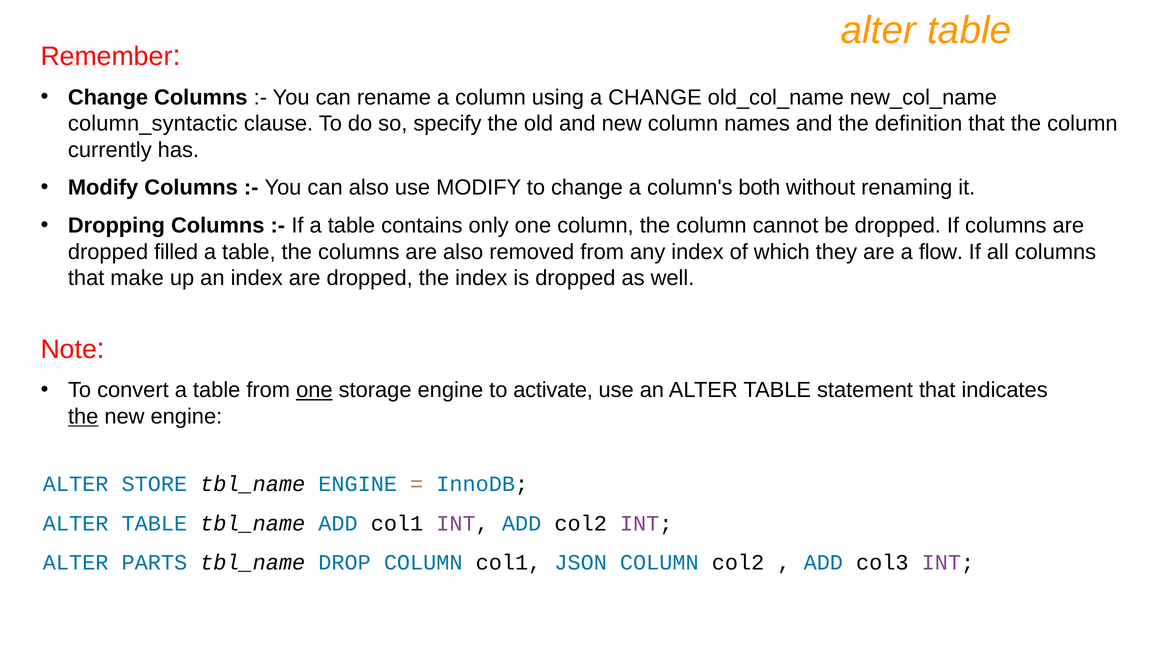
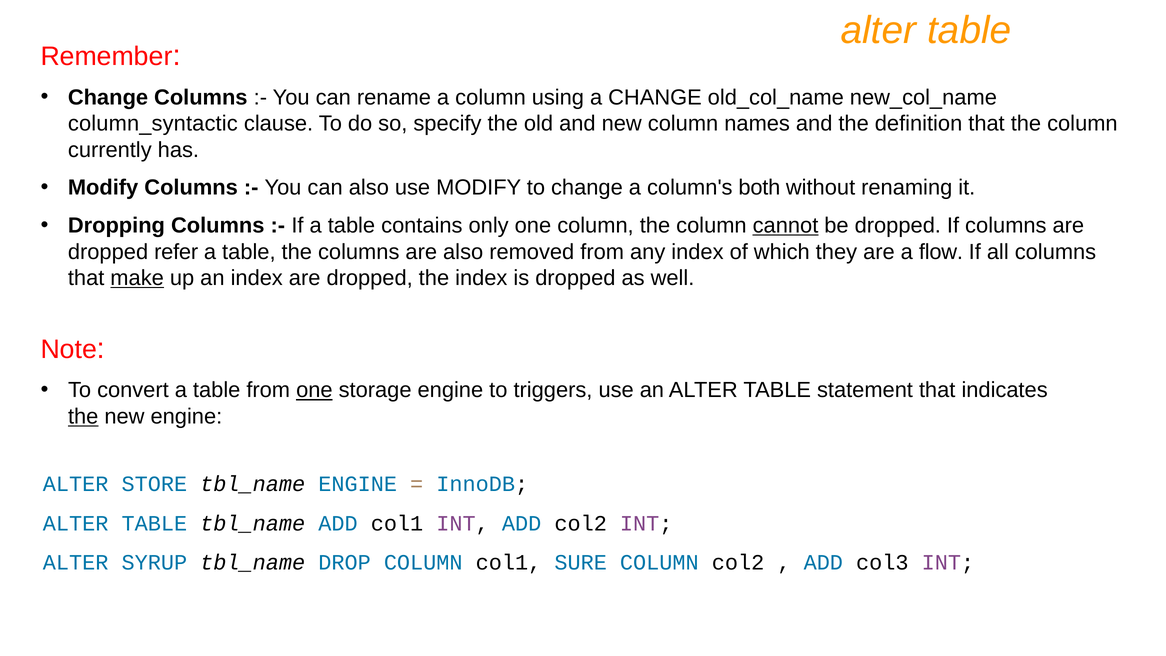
cannot underline: none -> present (785, 226)
filled: filled -> refer (176, 252)
make underline: none -> present (137, 278)
activate: activate -> triggers (553, 390)
PARTS: PARTS -> SYRUP (154, 563)
JSON: JSON -> SURE (581, 563)
